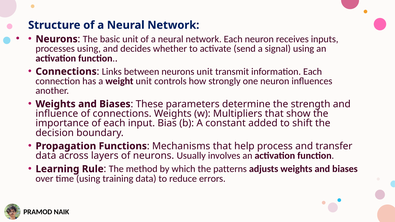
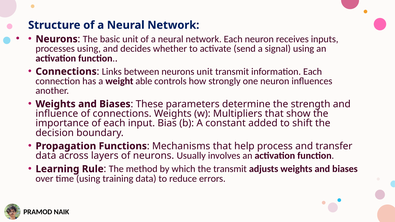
weight unit: unit -> able (144, 81)
the patterns: patterns -> transmit (230, 169)
